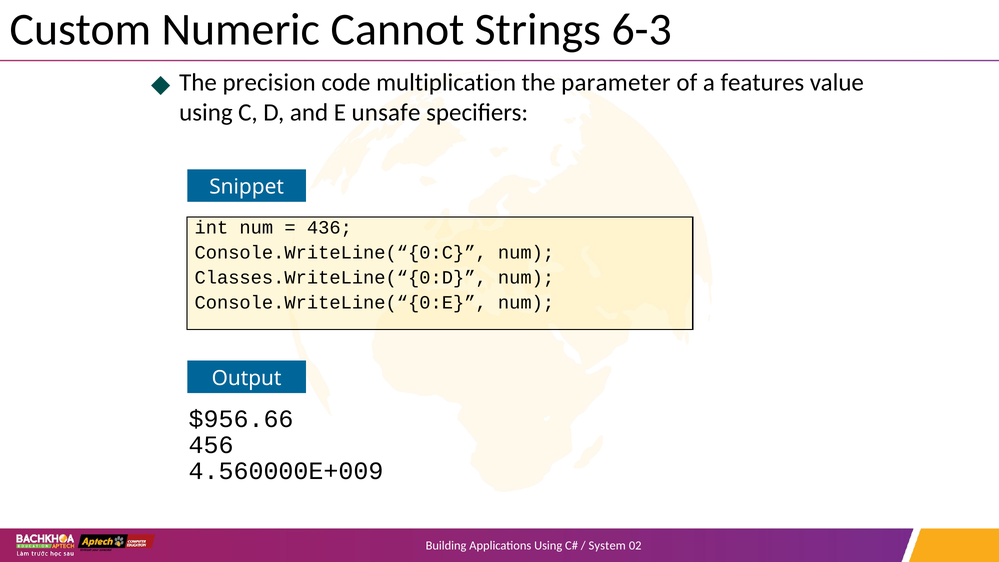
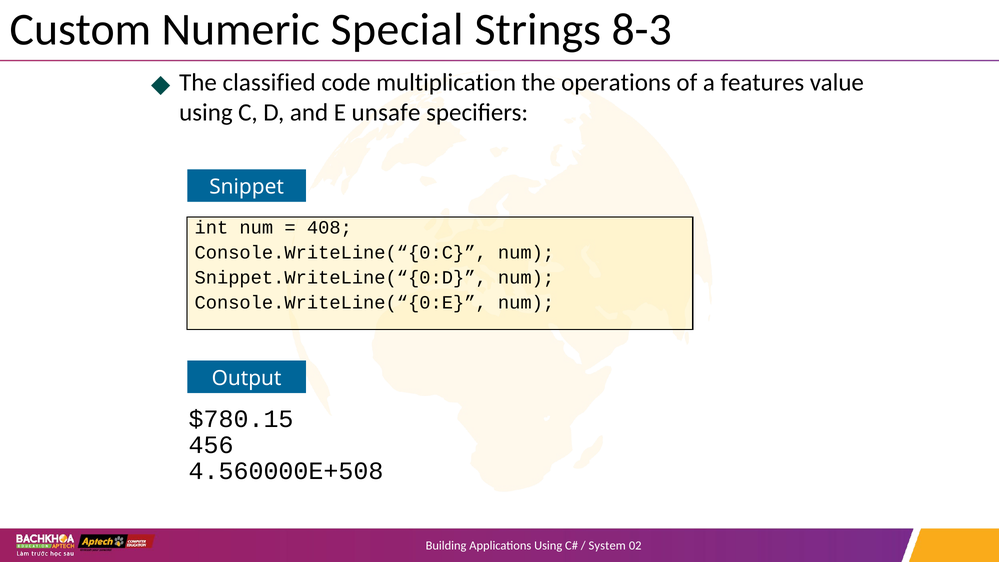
Cannot: Cannot -> Special (397, 29)
6-3: 6-3 -> 8-3 (642, 29)
precision: precision -> classified (269, 83)
parameter: parameter -> operations (616, 83)
436: 436 -> 408 (329, 227)
Classes.WriteLine(“{0:D: Classes.WriteLine(“{0:D -> Snippet.WriteLine(“{0:D (341, 278)
$956.66: $956.66 -> $780.15 (241, 419)
4.560000E+009: 4.560000E+009 -> 4.560000E+508 (286, 471)
